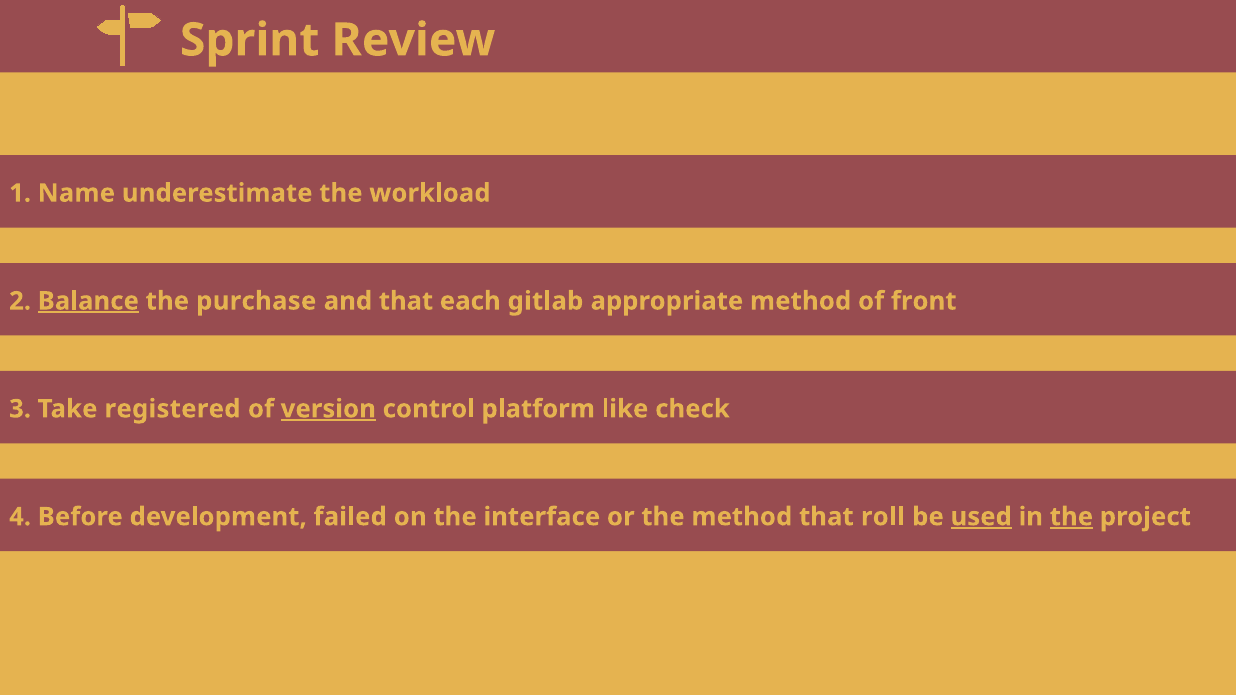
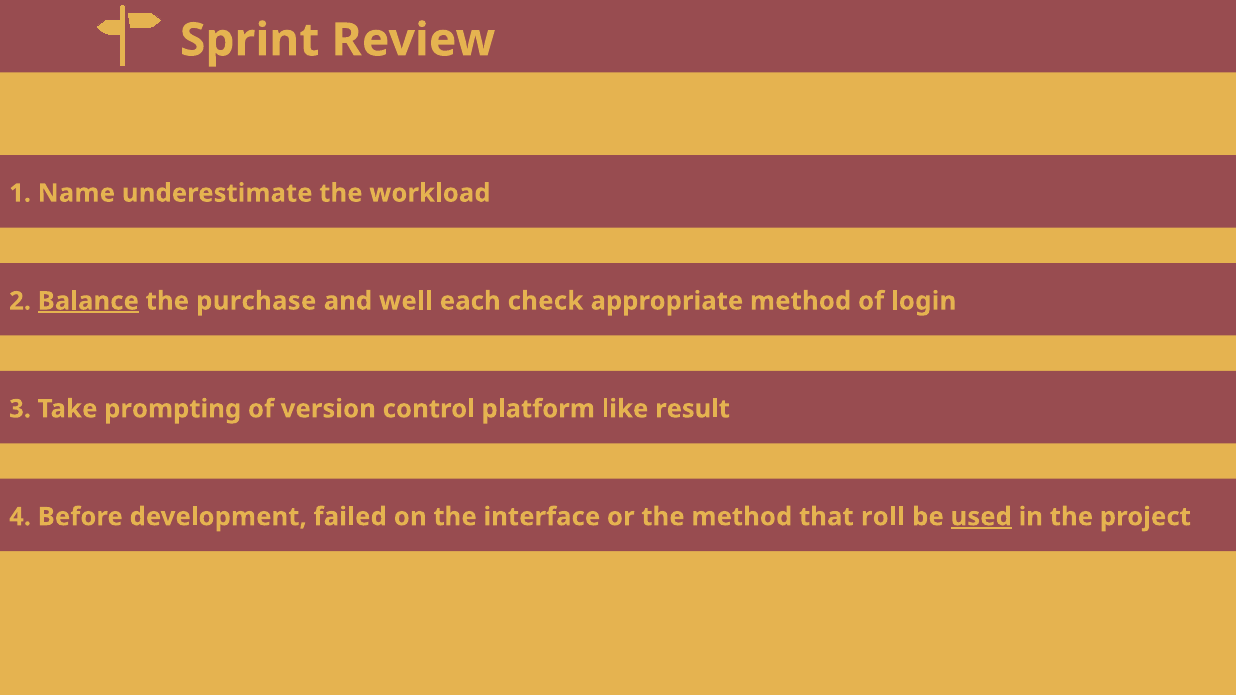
and that: that -> well (406, 301)
gitlab: gitlab -> check (545, 301)
front: front -> login (924, 301)
registered: registered -> prompting (173, 409)
version underline: present -> none (328, 409)
check: check -> result (693, 409)
the underline: present -> none (1071, 517)
